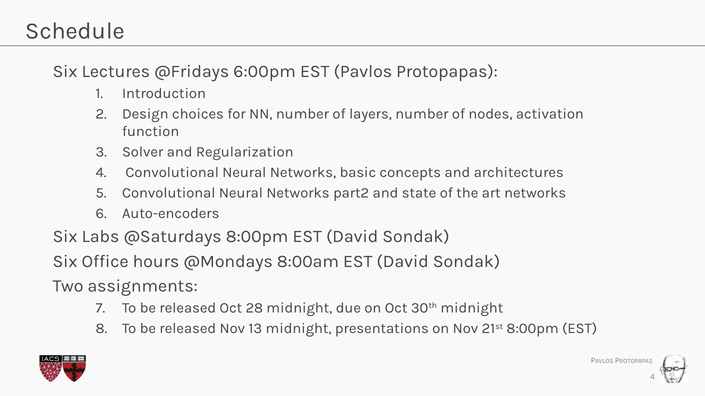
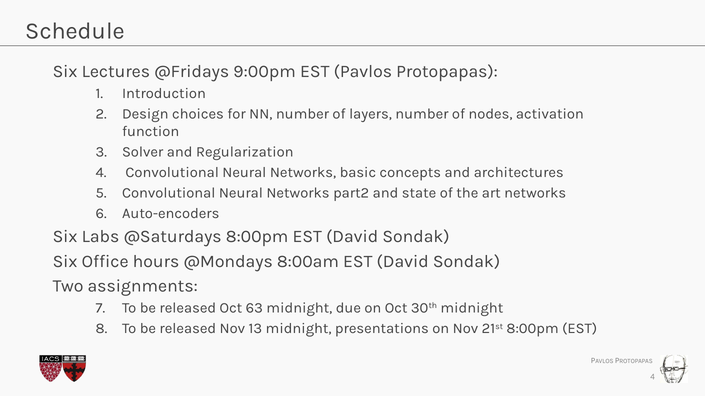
6:00pm: 6:00pm -> 9:00pm (265, 71)
28: 28 -> 63 (254, 308)
